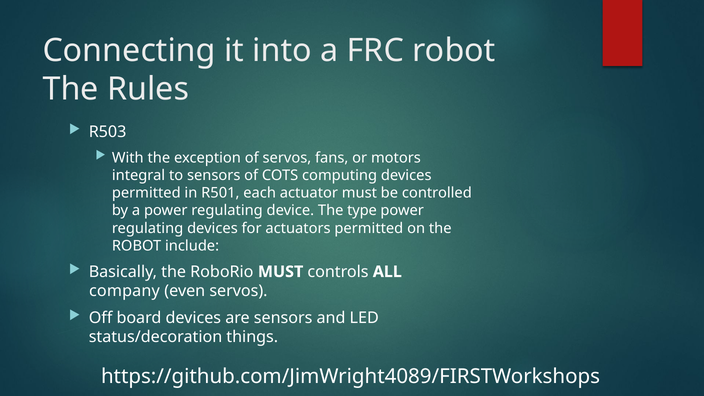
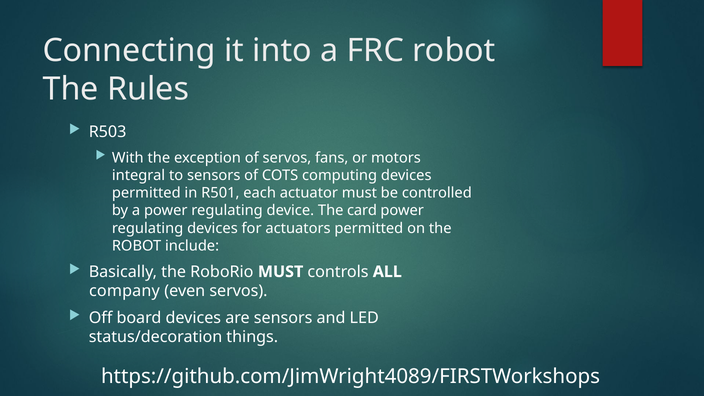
type: type -> card (362, 211)
